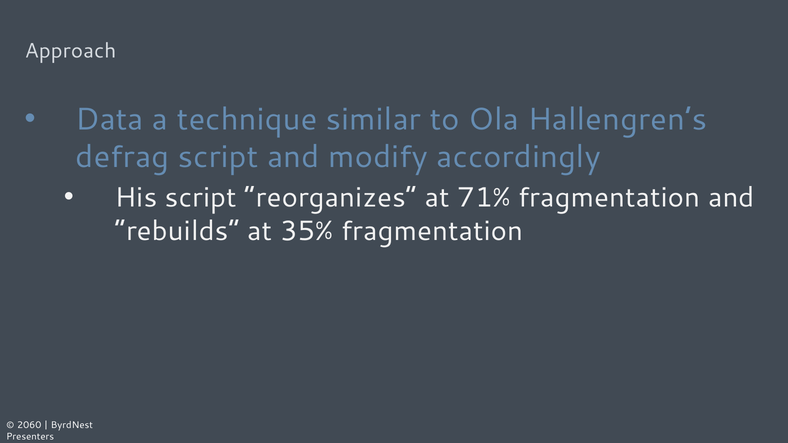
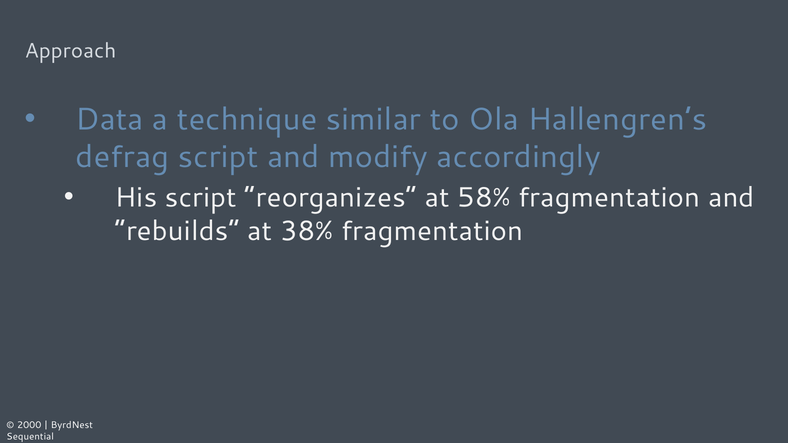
71%: 71% -> 58% (484, 198)
35%: 35% -> 38% (307, 231)
2060: 2060 -> 2000 (29, 425)
Presenters: Presenters -> Sequential (30, 437)
